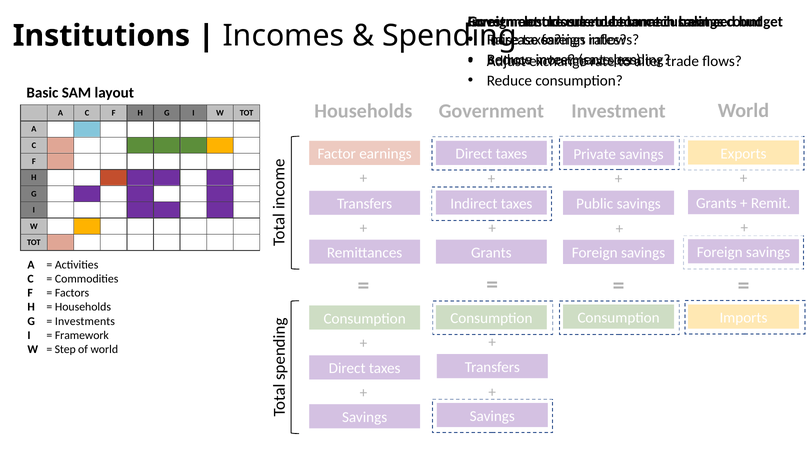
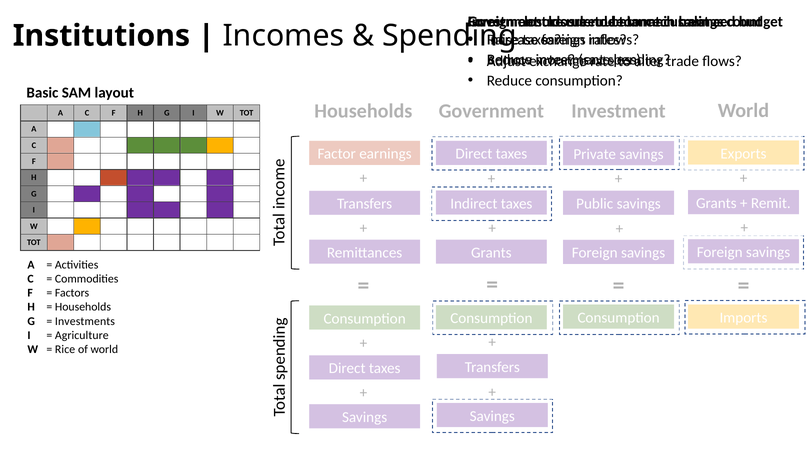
Framework: Framework -> Agriculture (82, 335)
Step: Step -> Rice (65, 349)
